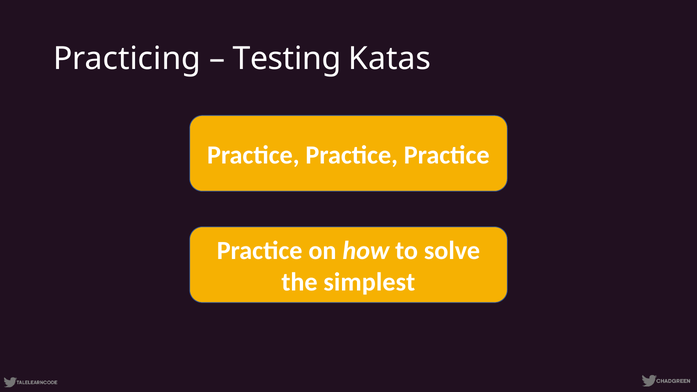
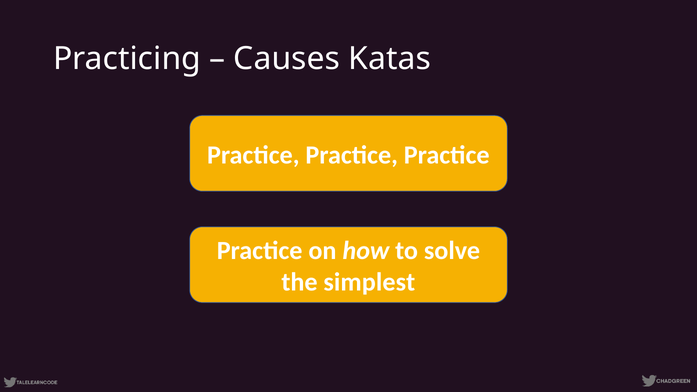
Testing: Testing -> Causes (287, 59)
